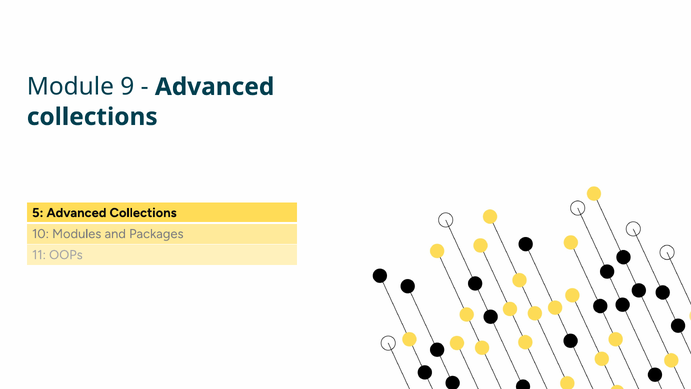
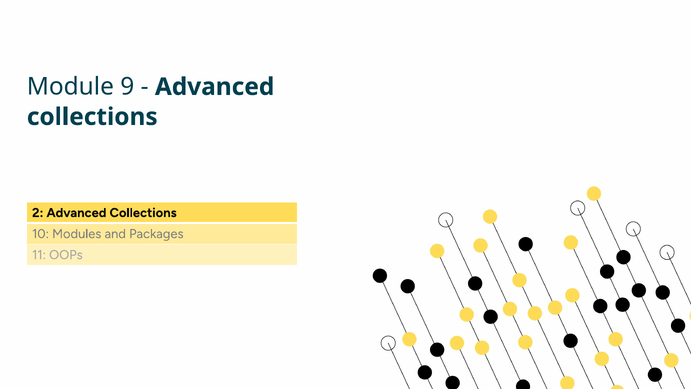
5: 5 -> 2 (38, 213)
